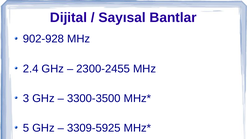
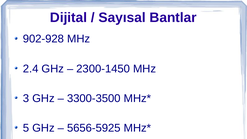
2300-2455: 2300-2455 -> 2300-1450 (103, 69)
3309-5925: 3309-5925 -> 5656-5925 (94, 128)
